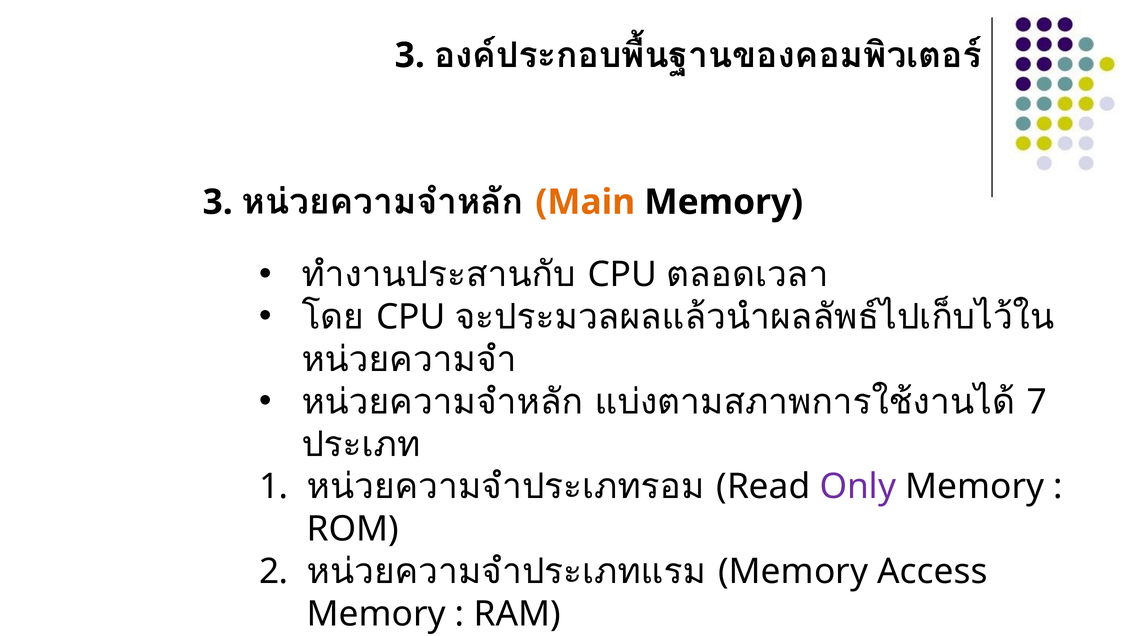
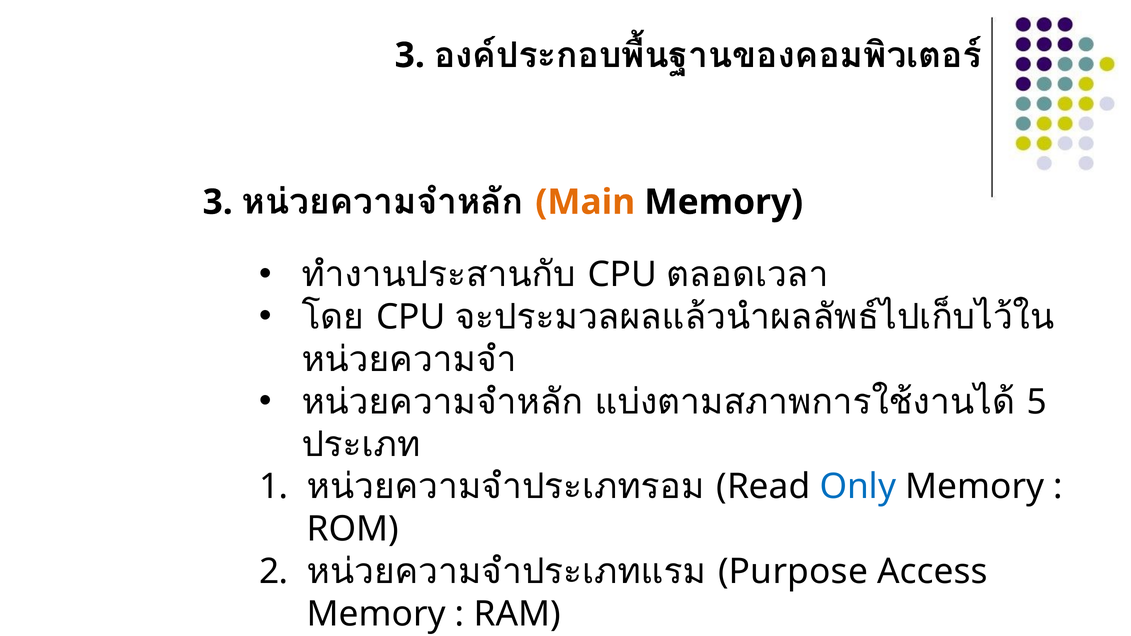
7: 7 -> 5 (1037, 402)
Only colour: purple -> blue (858, 487)
Memory: Memory -> Purpose (793, 572)
